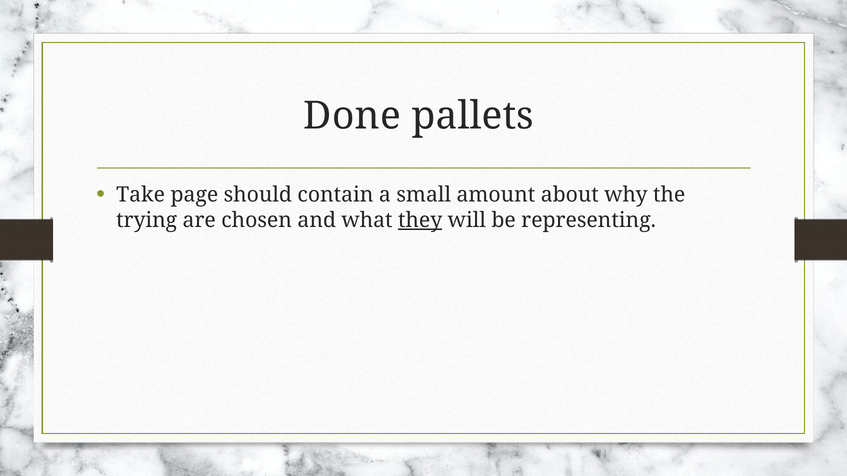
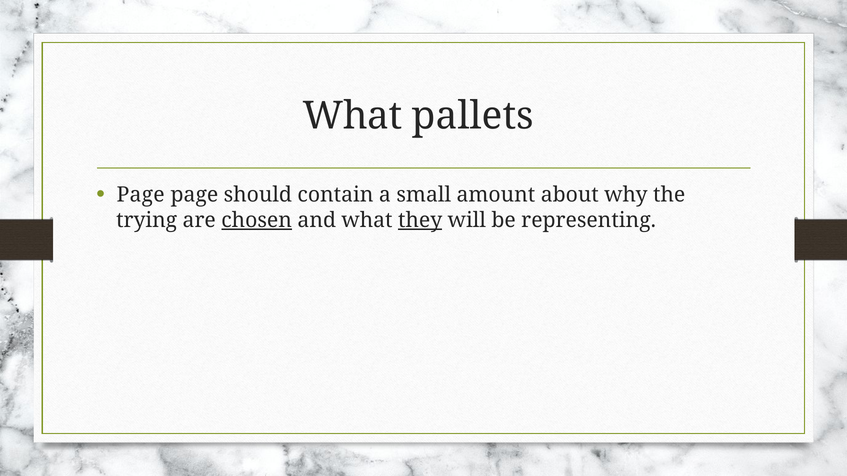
Done: Done -> What (353, 116)
Take: Take -> Page (141, 195)
chosen underline: none -> present (257, 220)
